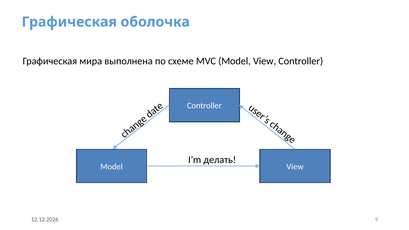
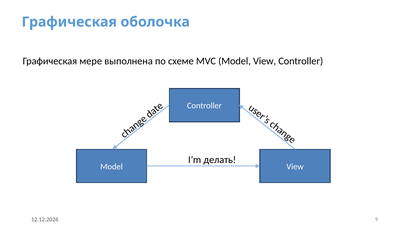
мира: мира -> мере (91, 61)
